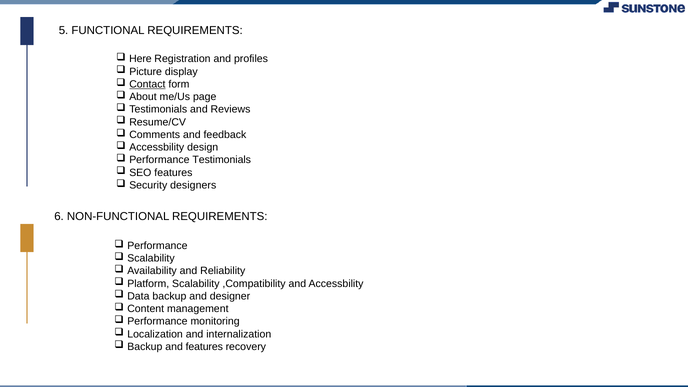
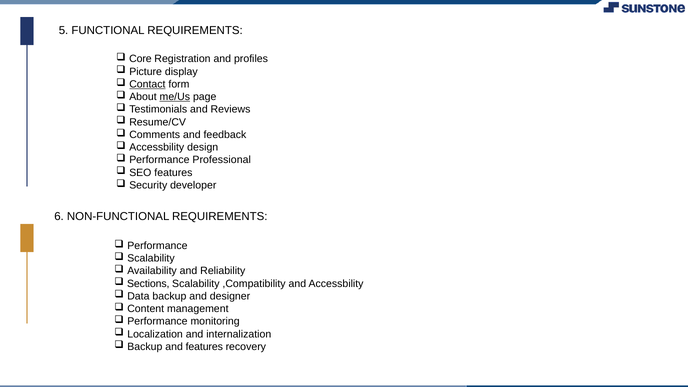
Here: Here -> Core (140, 59)
me/Us underline: none -> present (175, 97)
Performance Testimonials: Testimonials -> Professional (222, 160)
designers: designers -> developer (193, 185)
Platform: Platform -> Sections (148, 284)
